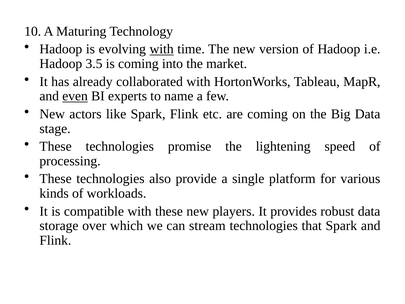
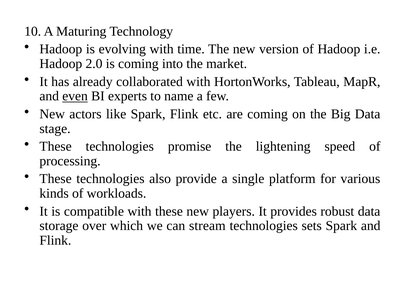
with underline: present -> none (162, 49)
3.5: 3.5 -> 2.0 (94, 64)
that: that -> sets (312, 226)
